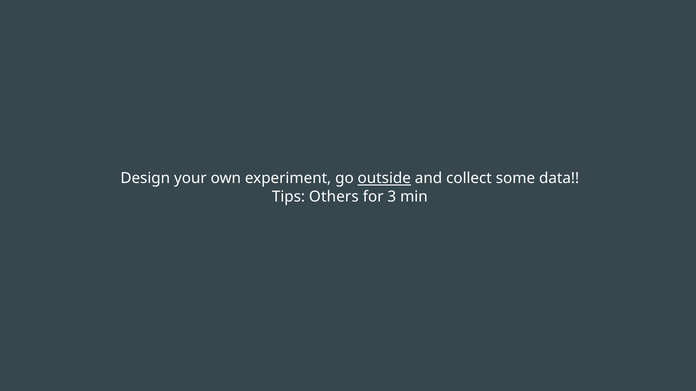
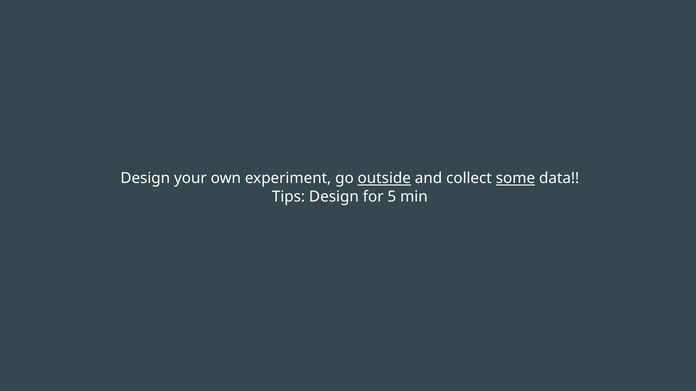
some underline: none -> present (515, 179)
Tips Others: Others -> Design (334, 197)
3: 3 -> 5 (392, 197)
